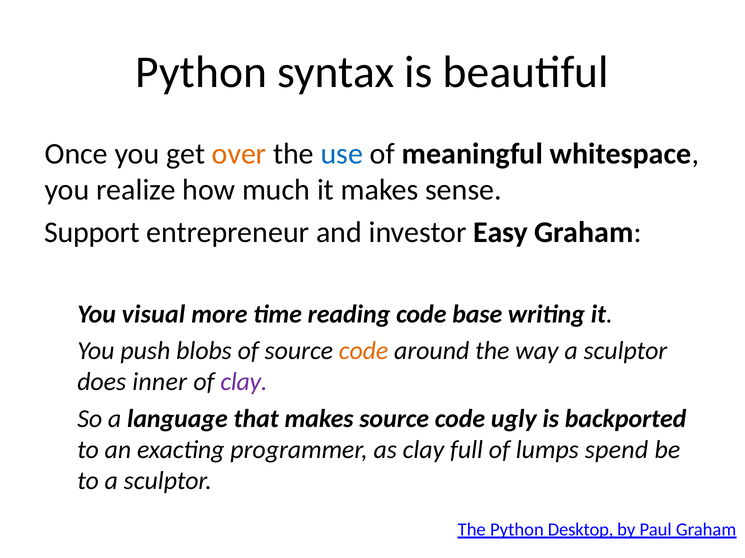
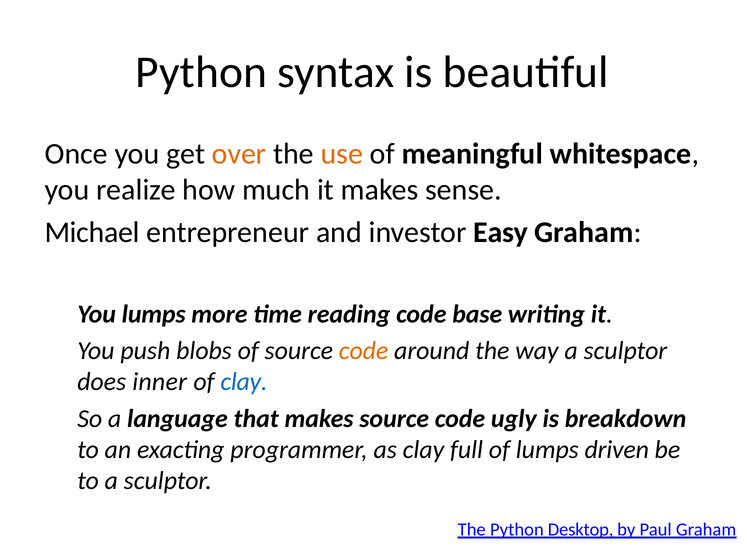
use colour: blue -> orange (342, 154)
Support: Support -> Michael (92, 233)
You visual: visual -> lumps (154, 315)
clay colour: purple -> blue (244, 382)
backported: backported -> breakdown (626, 419)
spend: spend -> driven (617, 450)
